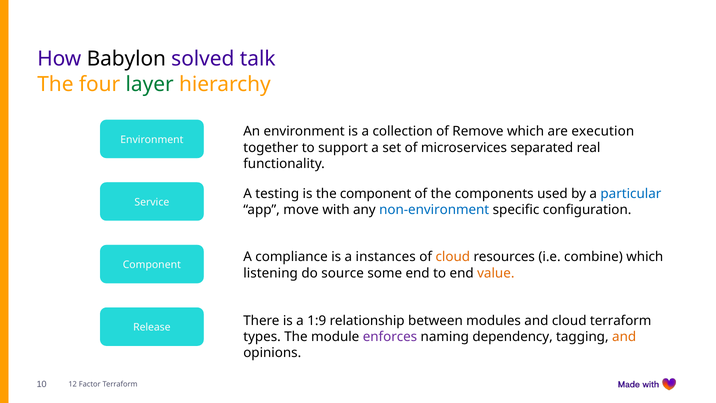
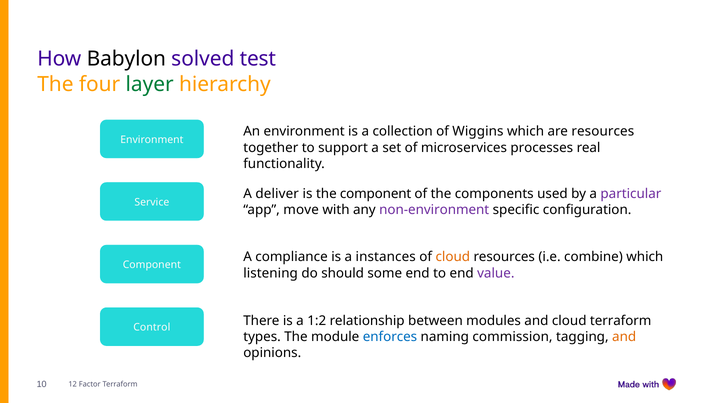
talk: talk -> test (258, 59)
Remove: Remove -> Wiggins (478, 131)
are execution: execution -> resources (603, 131)
separated: separated -> processes (542, 148)
testing: testing -> deliver (277, 194)
particular colour: blue -> purple (631, 194)
non-environment colour: blue -> purple (434, 210)
source: source -> should (343, 273)
value colour: orange -> purple (496, 273)
Release: Release -> Control (152, 327)
1:9: 1:9 -> 1:2 (317, 321)
enforces colour: purple -> blue (390, 337)
dependency: dependency -> commission (513, 337)
